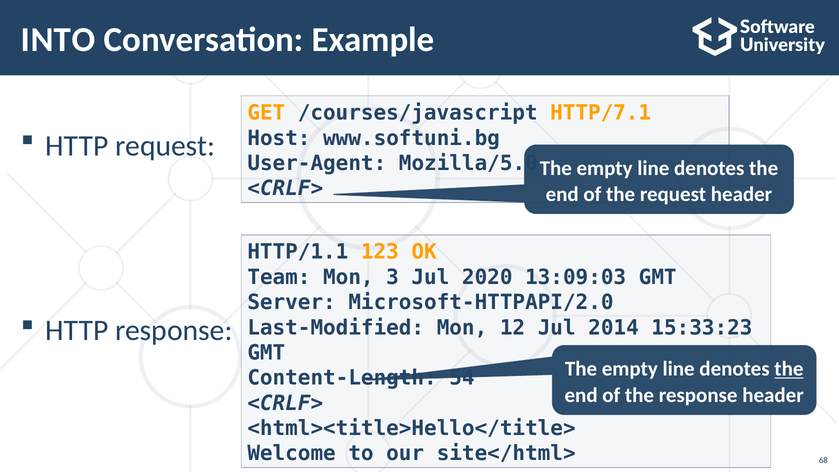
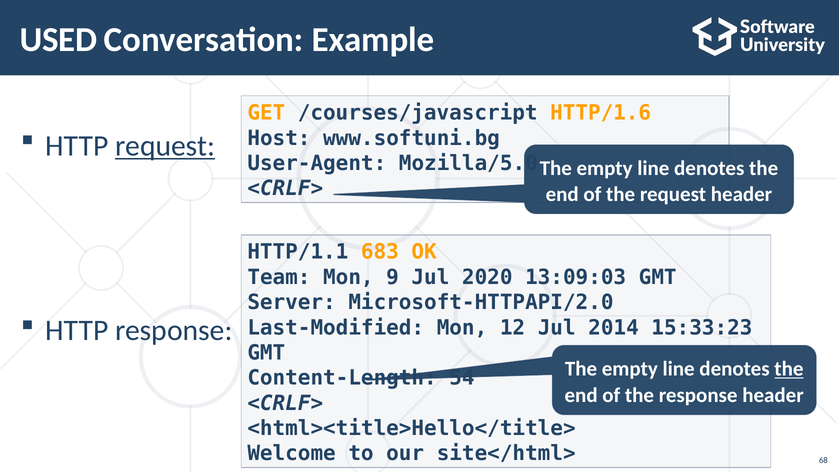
INTO: INTO -> USED (58, 40)
HTTP/7.1: HTTP/7.1 -> HTTP/1.6 (601, 113)
request underline: none -> present (165, 146)
123: 123 -> 683 (380, 252)
3: 3 -> 9 (393, 277)
